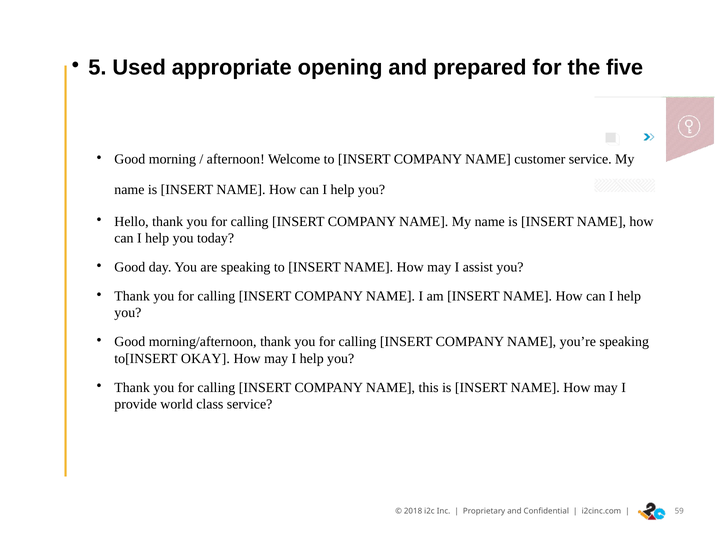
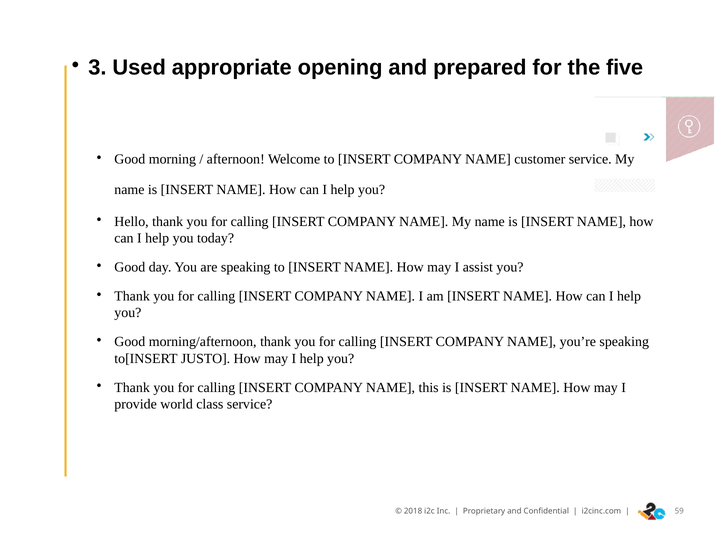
5: 5 -> 3 (97, 68)
OKAY: OKAY -> JUSTO (206, 359)
